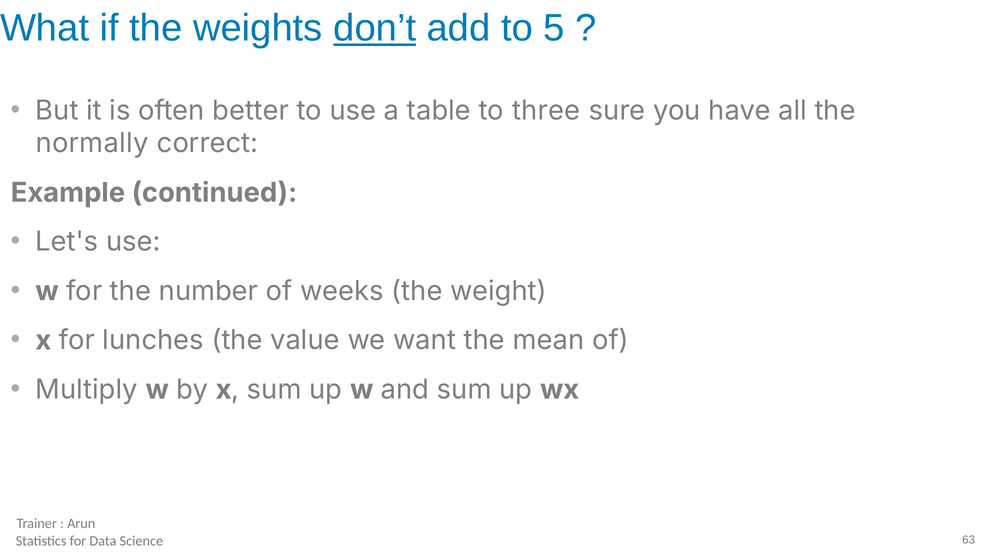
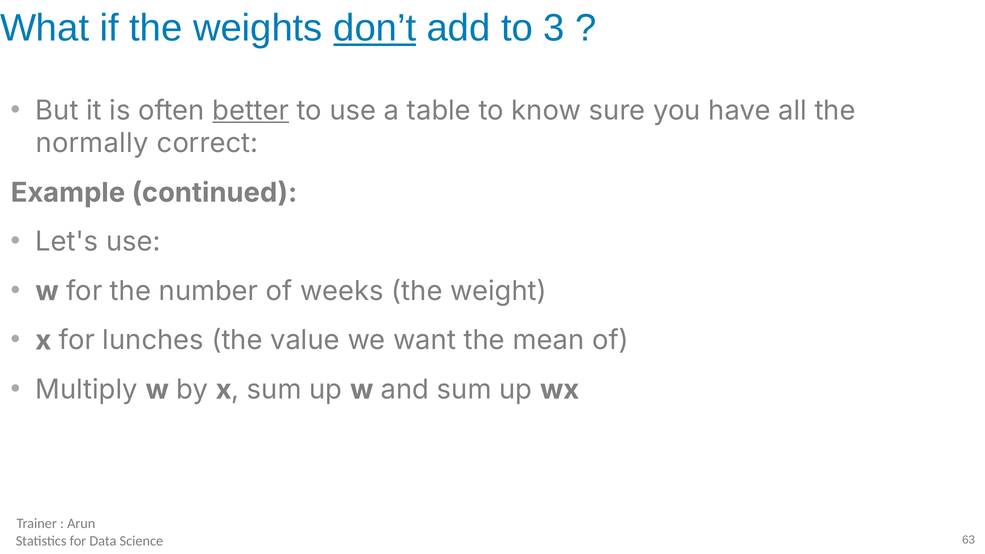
5: 5 -> 3 (554, 28)
better underline: none -> present (251, 111)
three: three -> know (546, 111)
